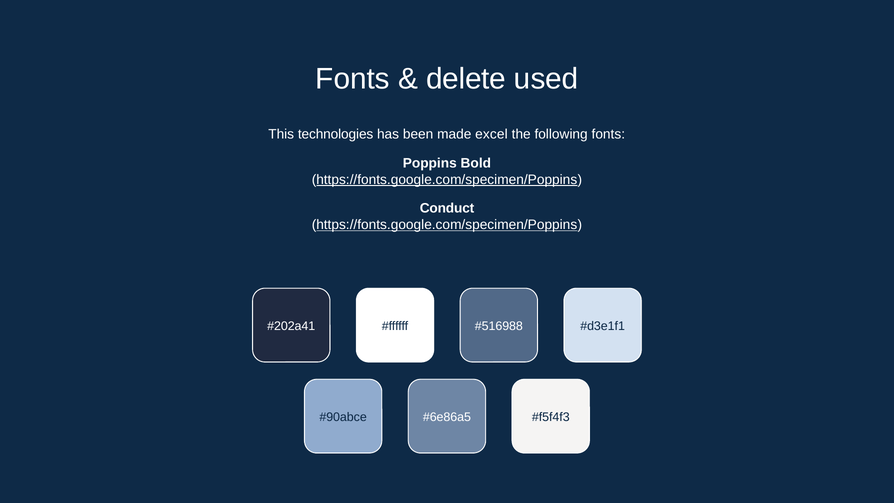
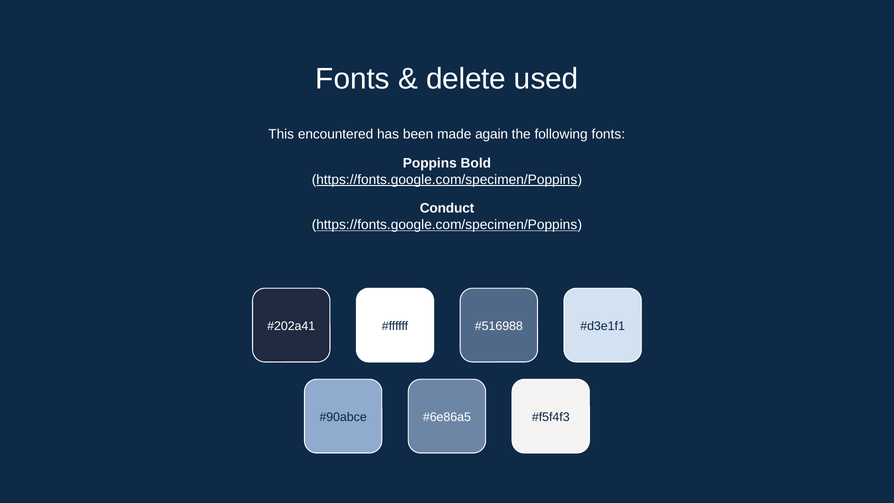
technologies: technologies -> encountered (336, 134)
excel: excel -> again (492, 134)
